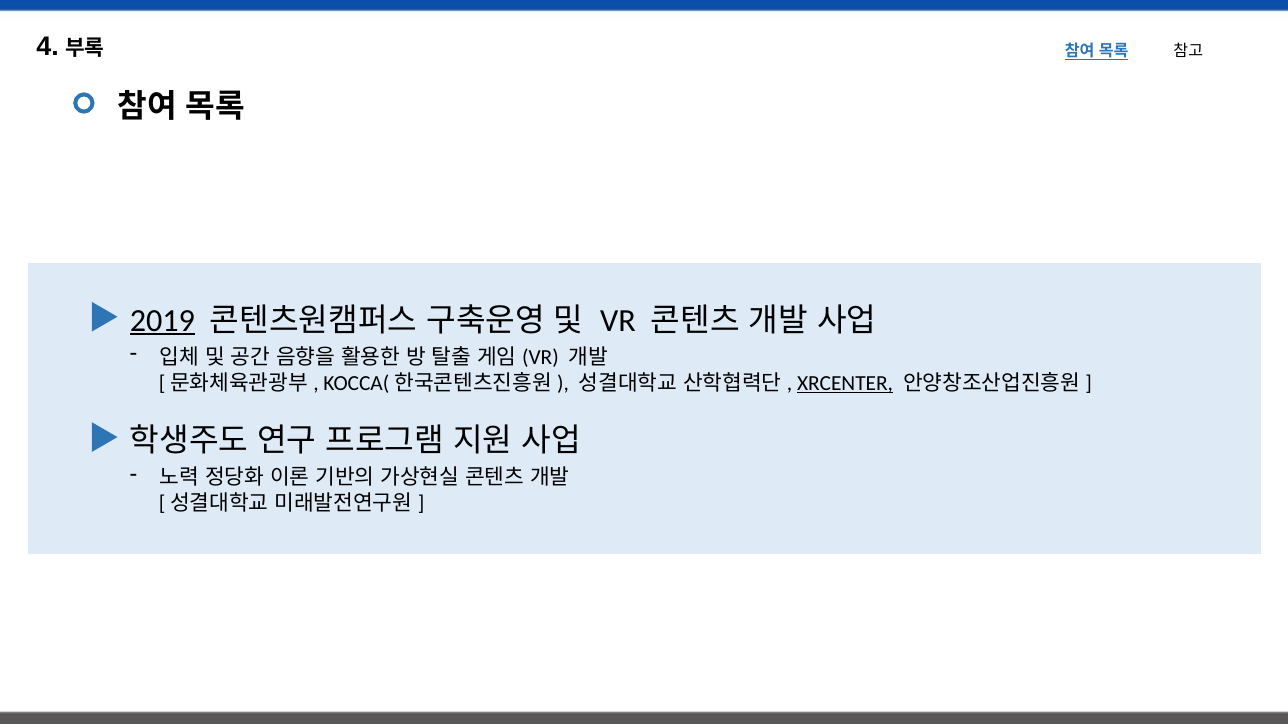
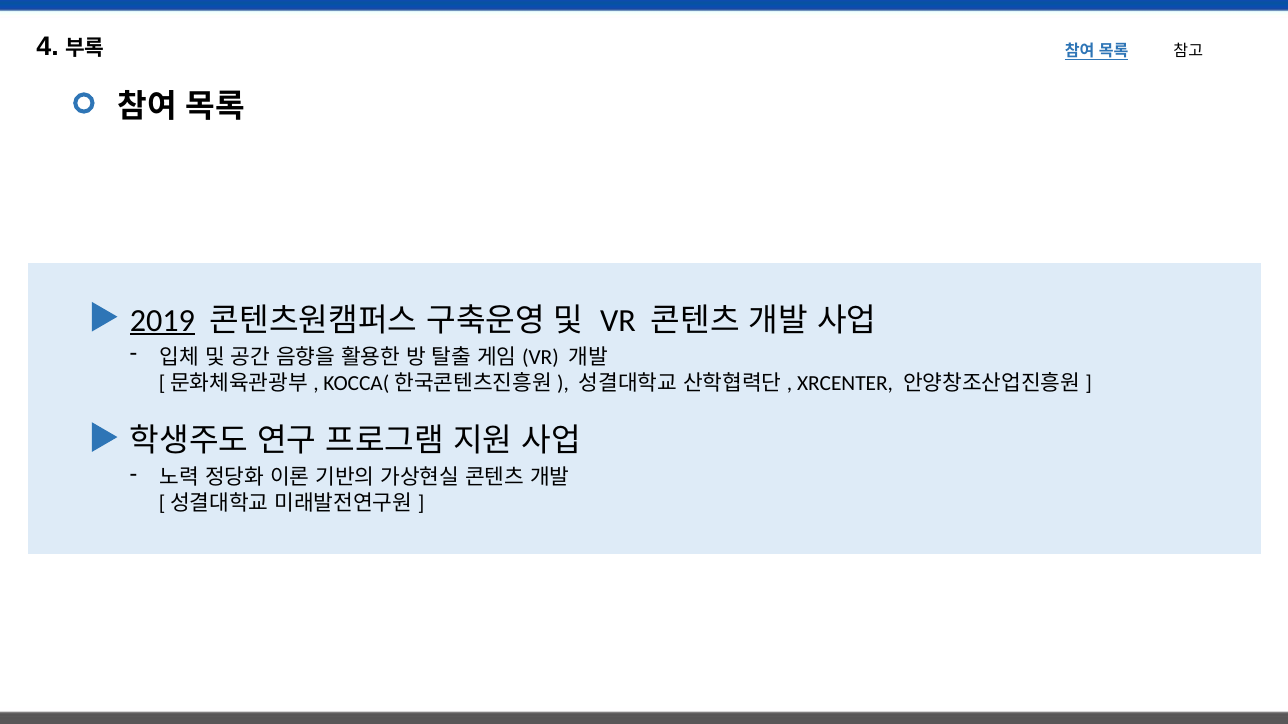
XRCENTER underline: present -> none (845, 383)
